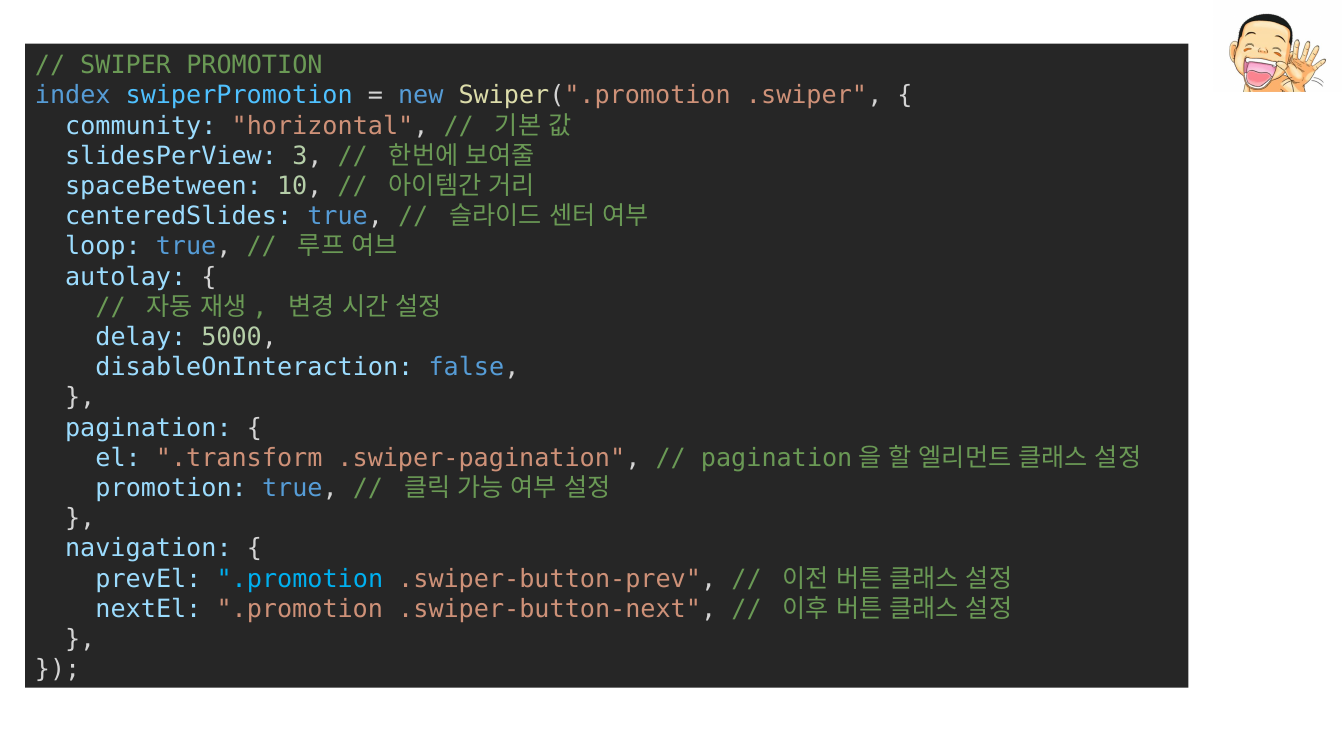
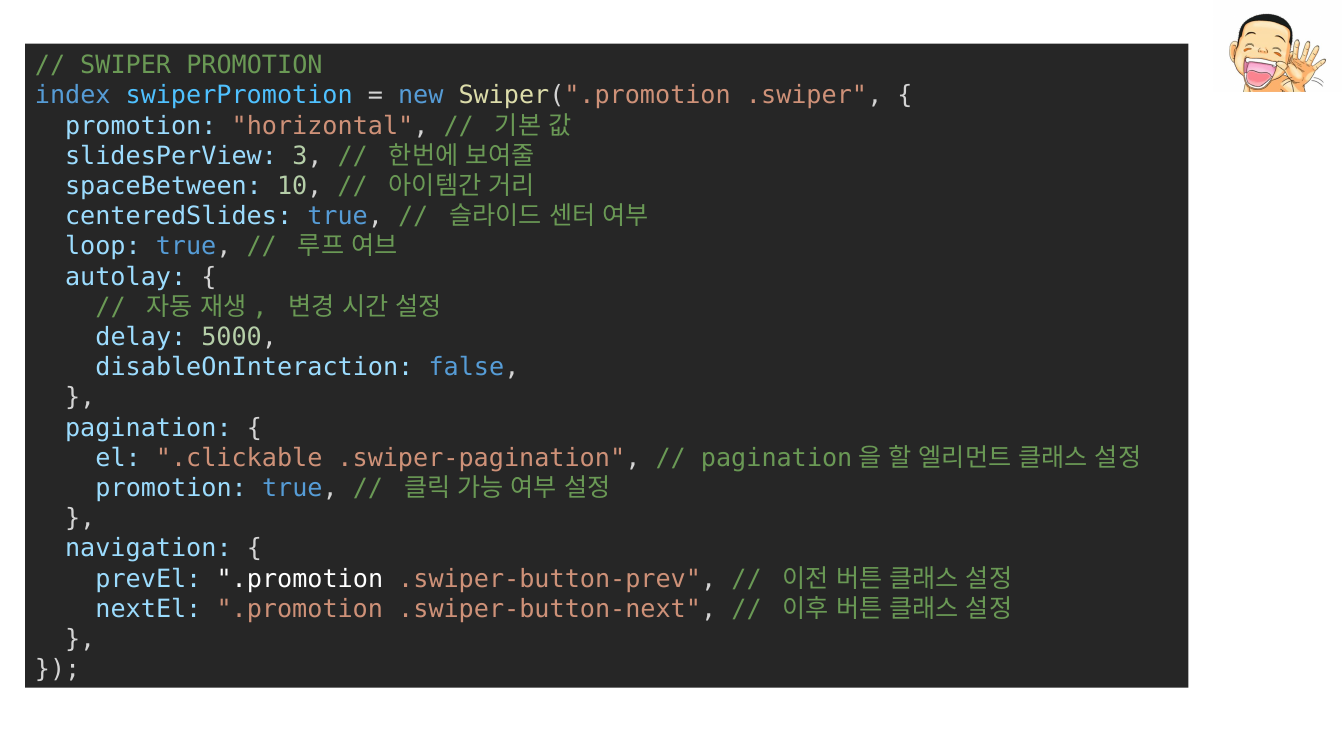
community: community -> promotion (141, 126)
.transform: .transform -> .clickable (239, 458)
.promotion colour: light blue -> white (300, 579)
